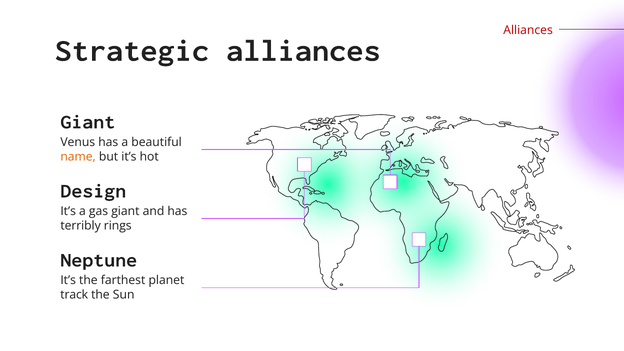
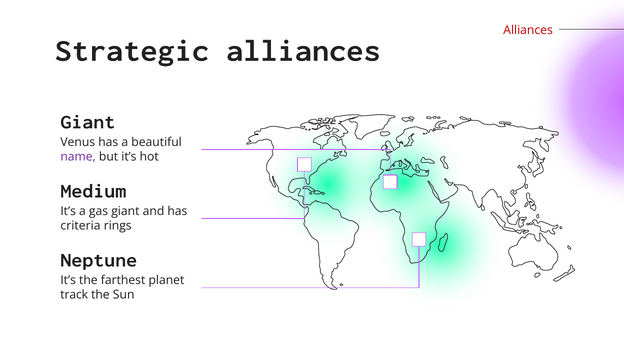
name colour: orange -> purple (78, 157)
Design: Design -> Medium (93, 191)
terribly: terribly -> criteria (80, 226)
